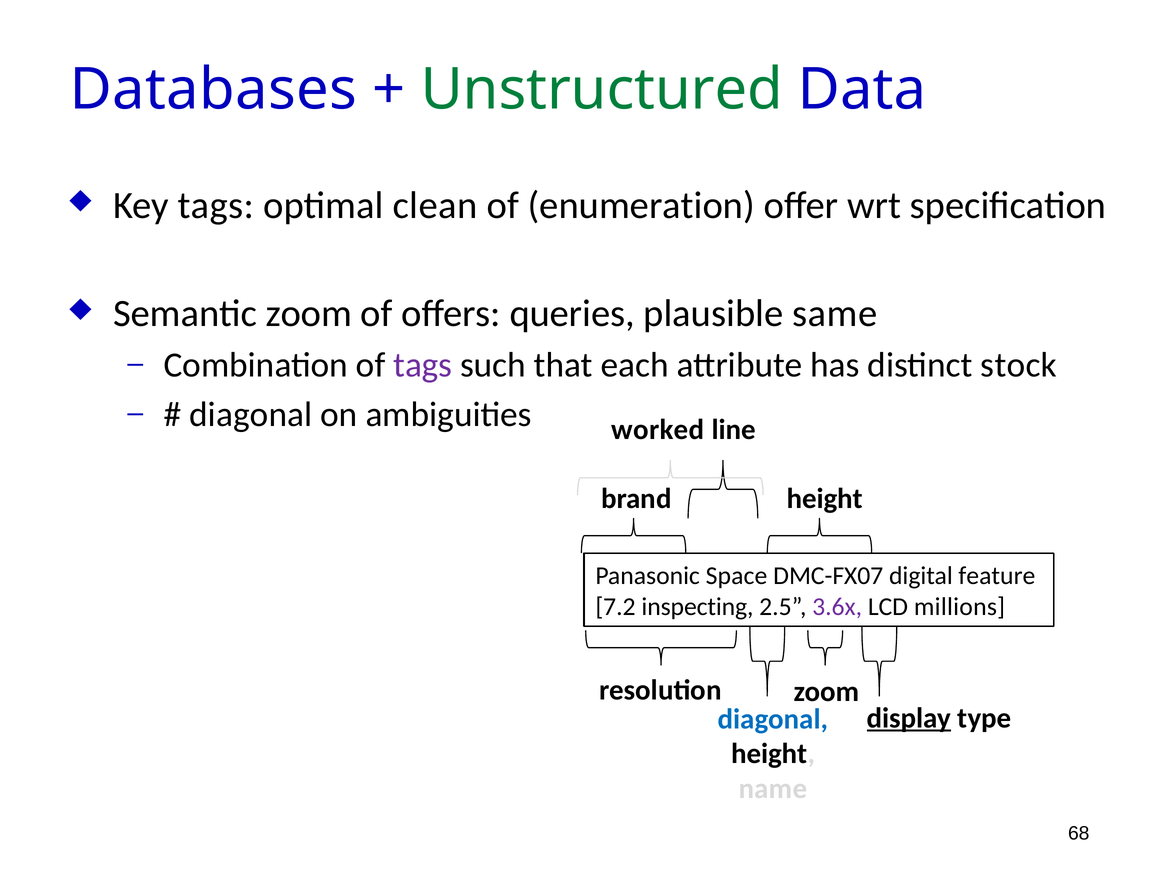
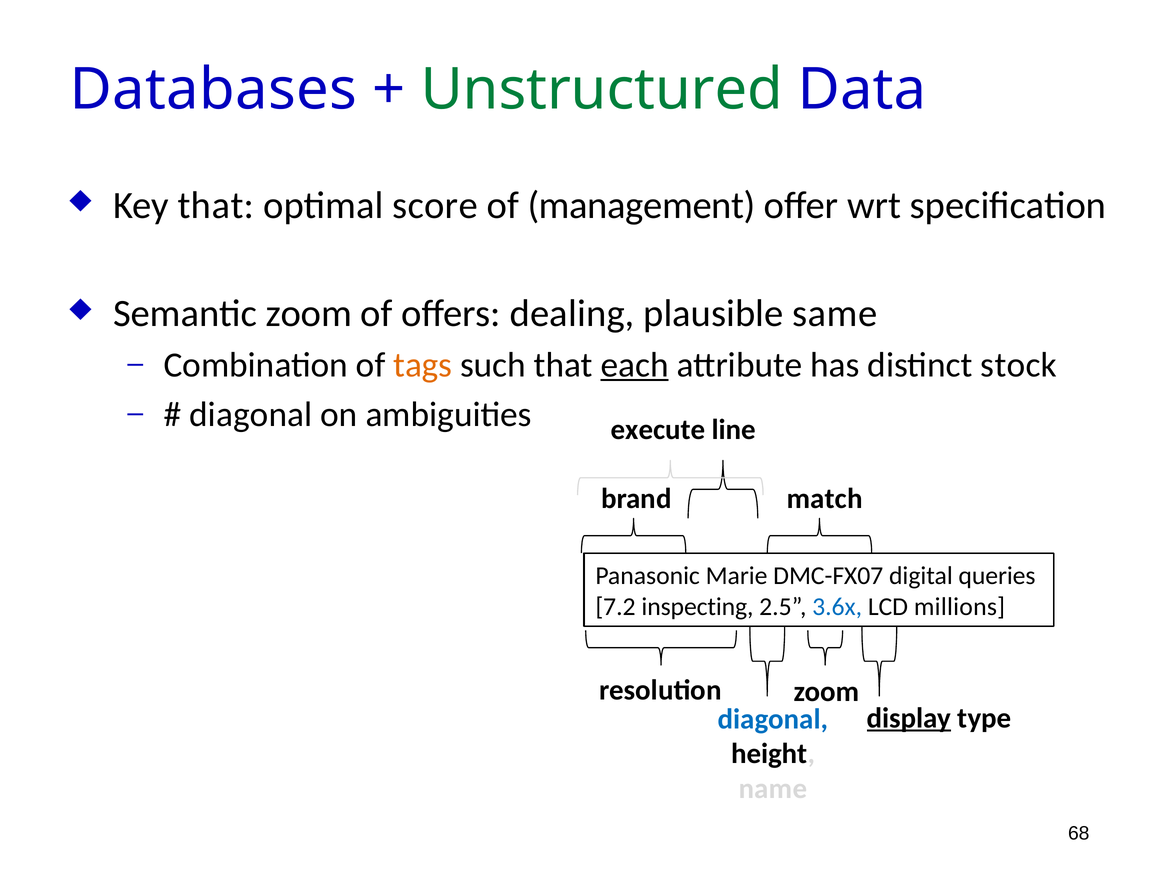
Key tags: tags -> that (216, 206)
clean: clean -> score (435, 206)
enumeration: enumeration -> management (641, 206)
queries: queries -> dealing (572, 314)
tags colour: purple -> orange (423, 365)
each underline: none -> present (635, 365)
worked: worked -> execute (658, 430)
height: height -> match (825, 499)
Space: Space -> Marie (737, 576)
feature: feature -> queries (997, 576)
3.6x colour: purple -> blue (837, 607)
